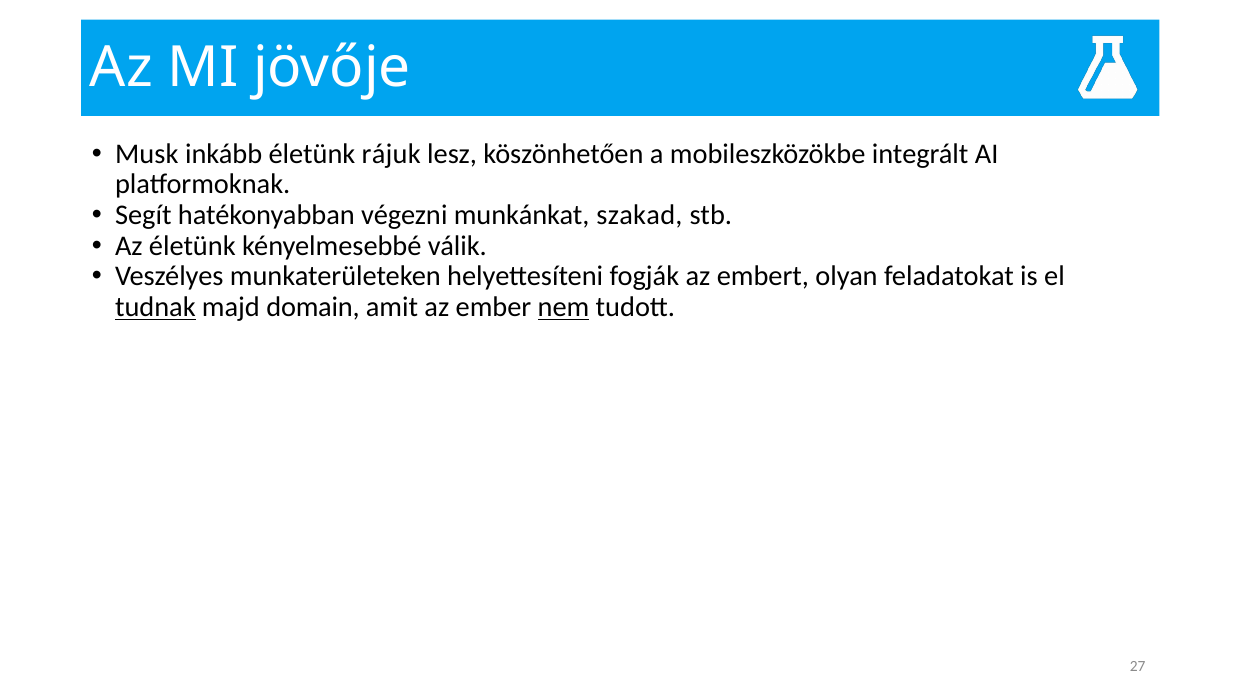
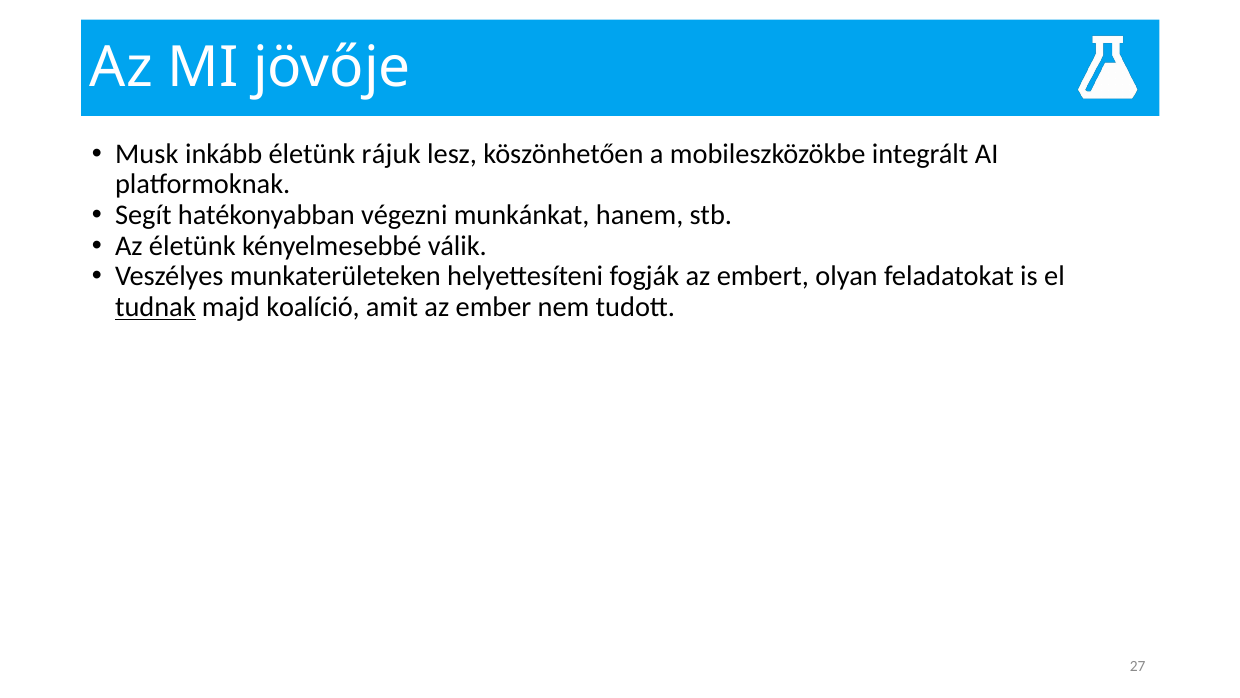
szakad: szakad -> hanem (640, 215)
domain: domain -> koalíció (313, 307)
nem underline: present -> none (563, 307)
